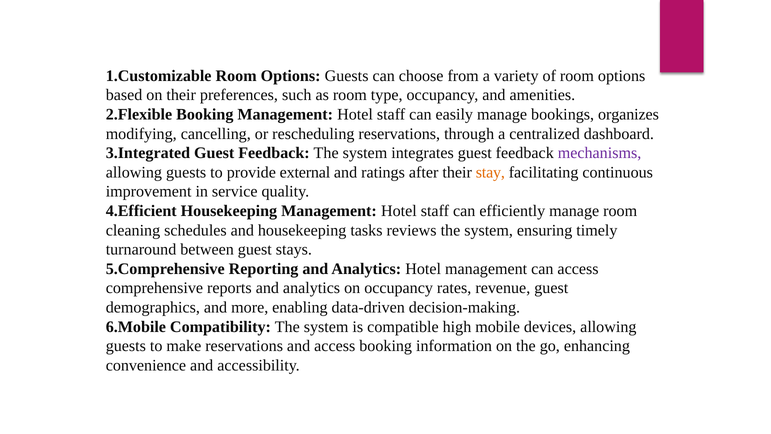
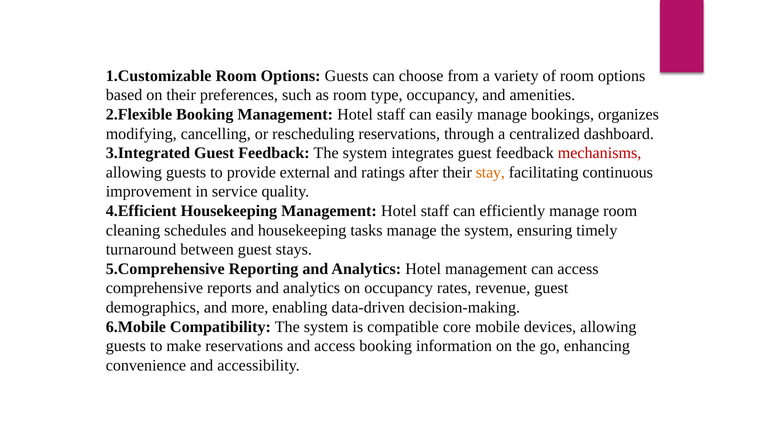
mechanisms colour: purple -> red (600, 153)
tasks reviews: reviews -> manage (412, 230)
high: high -> core (457, 326)
